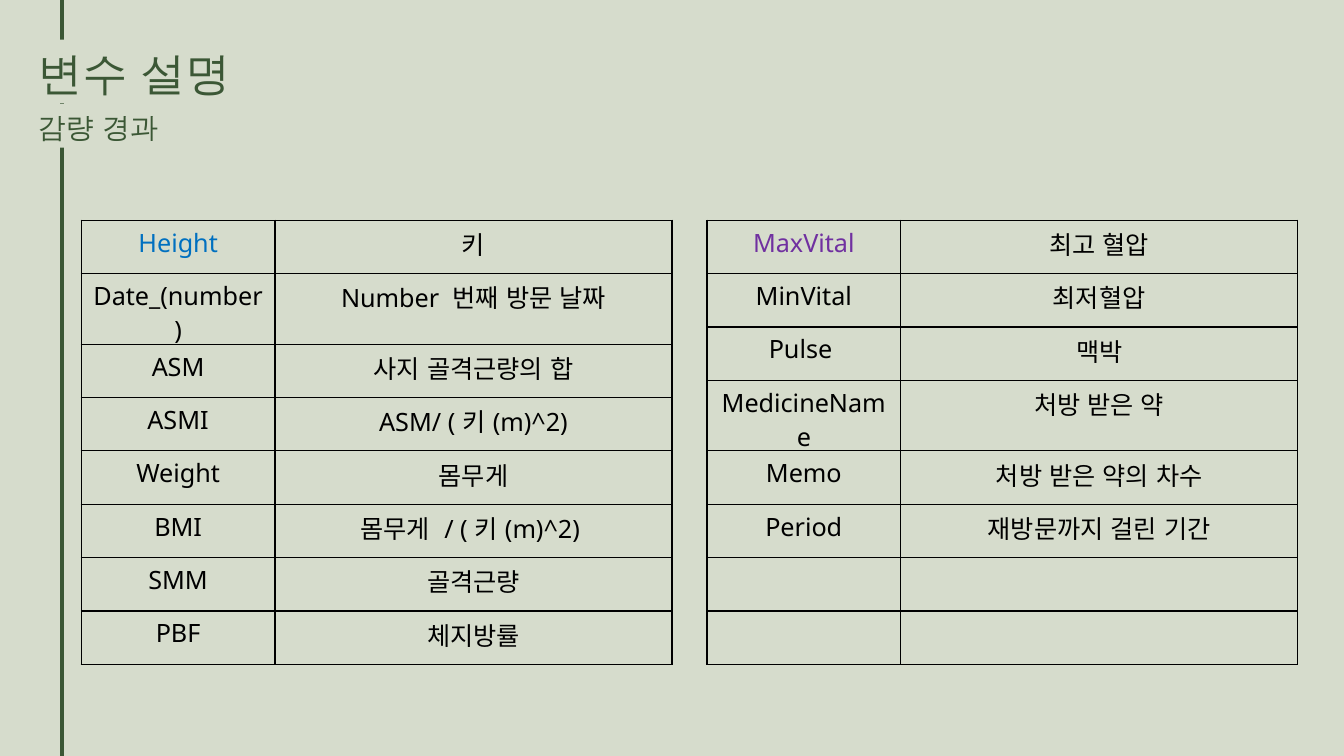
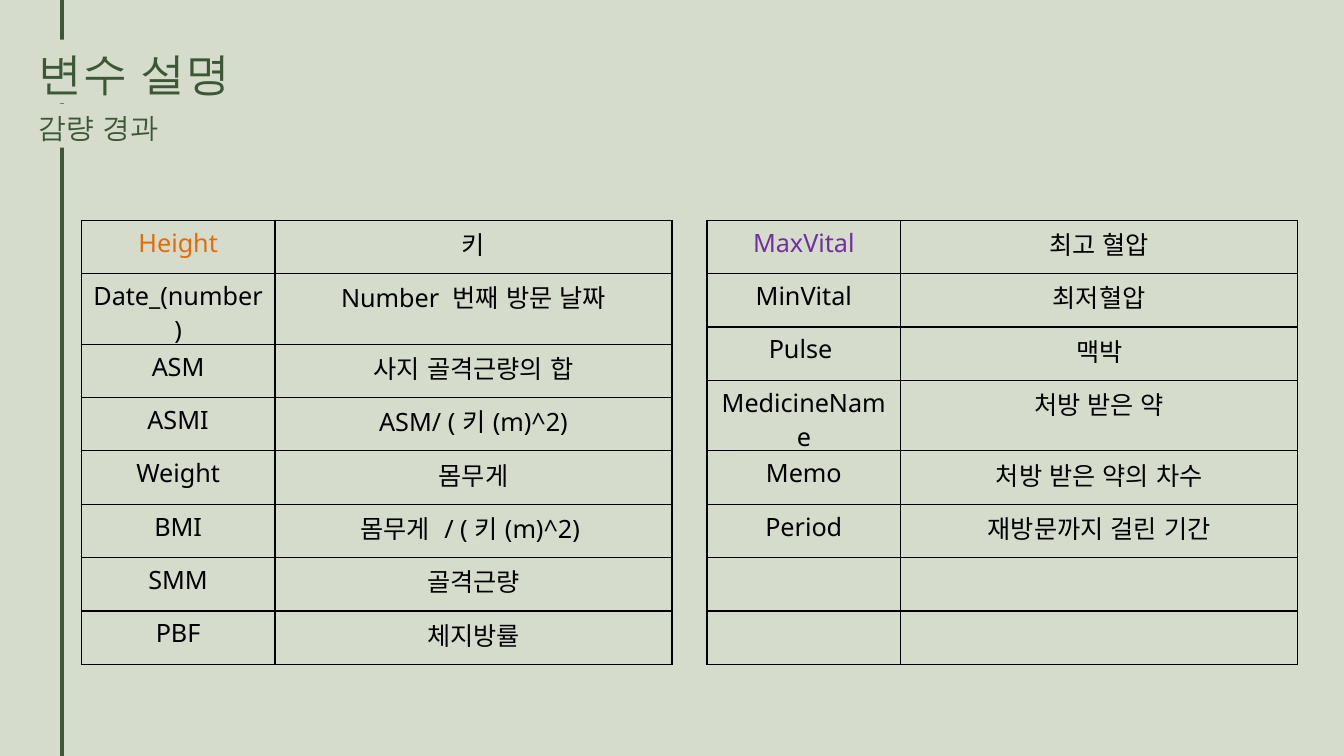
Height colour: blue -> orange (178, 244)
